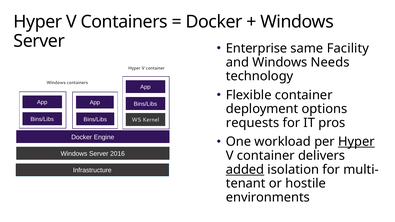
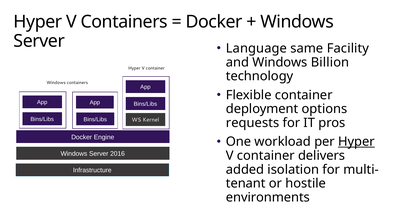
Enterprise: Enterprise -> Language (256, 48)
Needs: Needs -> Billion (330, 62)
added underline: present -> none (245, 170)
